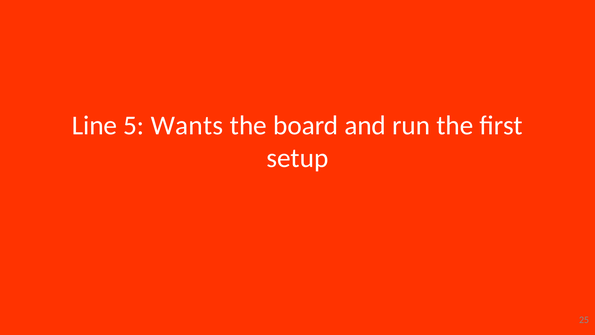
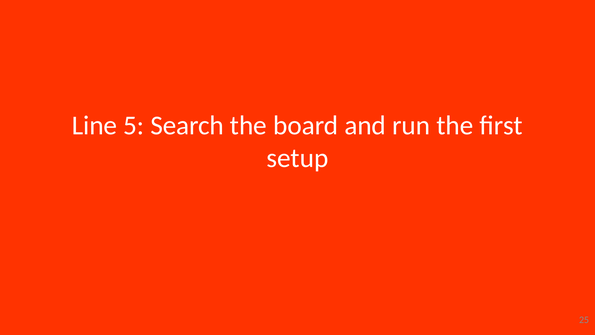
Wants: Wants -> Search (187, 125)
